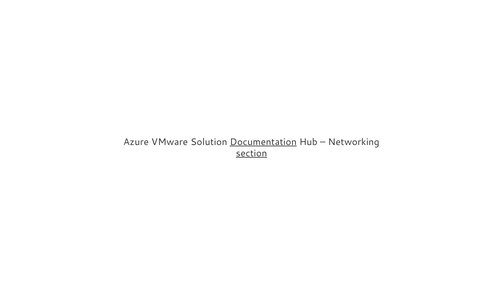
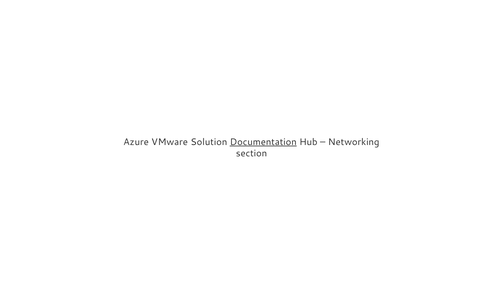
section underline: present -> none (251, 153)
